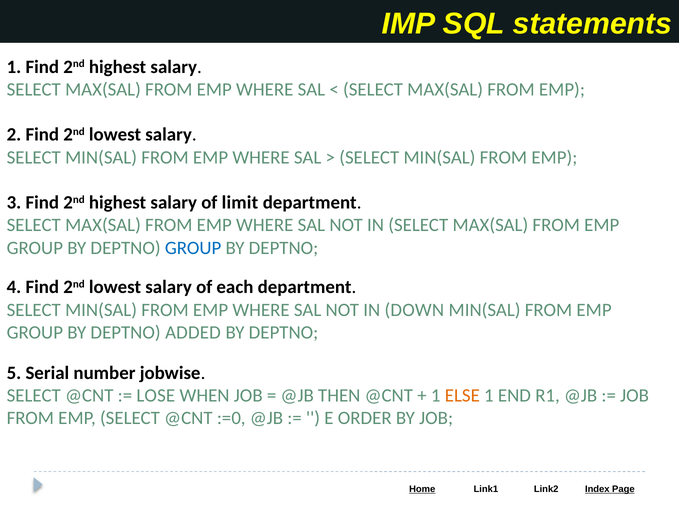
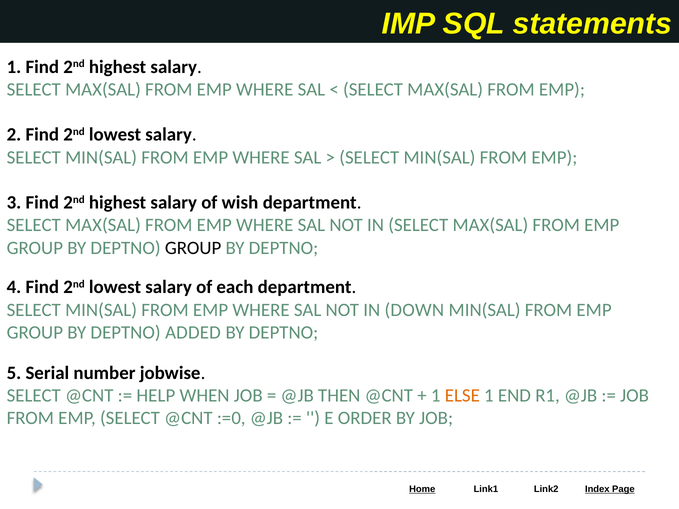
limit: limit -> wish (240, 203)
GROUP colour: blue -> black (193, 248)
LOSE: LOSE -> HELP (156, 396)
